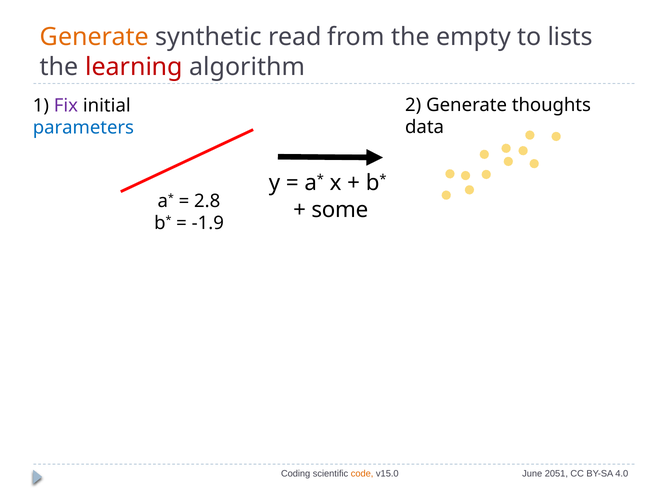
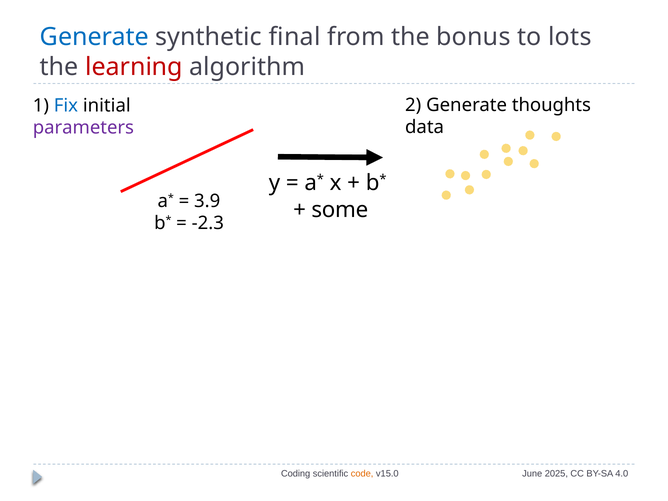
Generate colour: orange -> blue (95, 37)
read: read -> final (295, 37)
empty: empty -> bonus (473, 37)
lists: lists -> lots (570, 37)
Fix colour: purple -> blue (66, 105)
parameters colour: blue -> purple (83, 128)
2.8: 2.8 -> 3.9 (207, 201)
-1.9: -1.9 -> -2.3 (208, 223)
2051: 2051 -> 2025 (556, 474)
